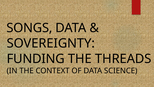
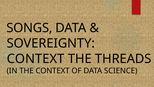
FUNDING: FUNDING -> CONTEXT (36, 59)
